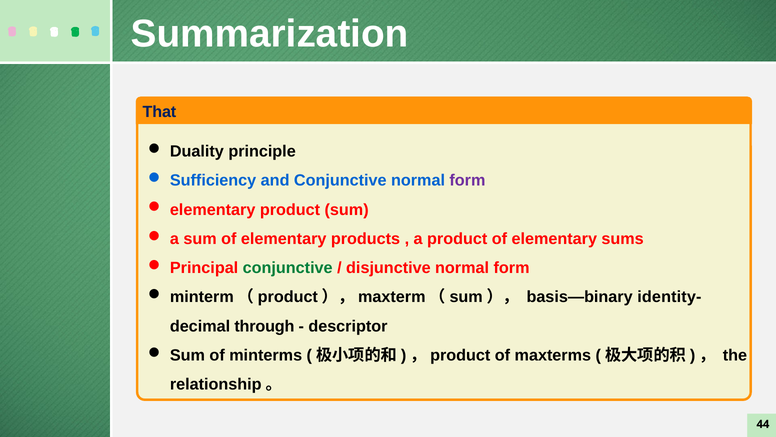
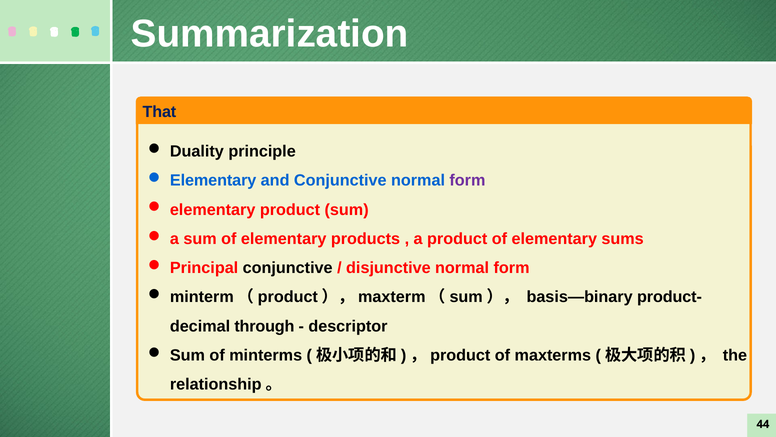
Sufficiency: Sufficiency -> Elementary (213, 180)
conjunctive colour: green -> black (288, 268)
identity-: identity- -> product- (670, 297)
